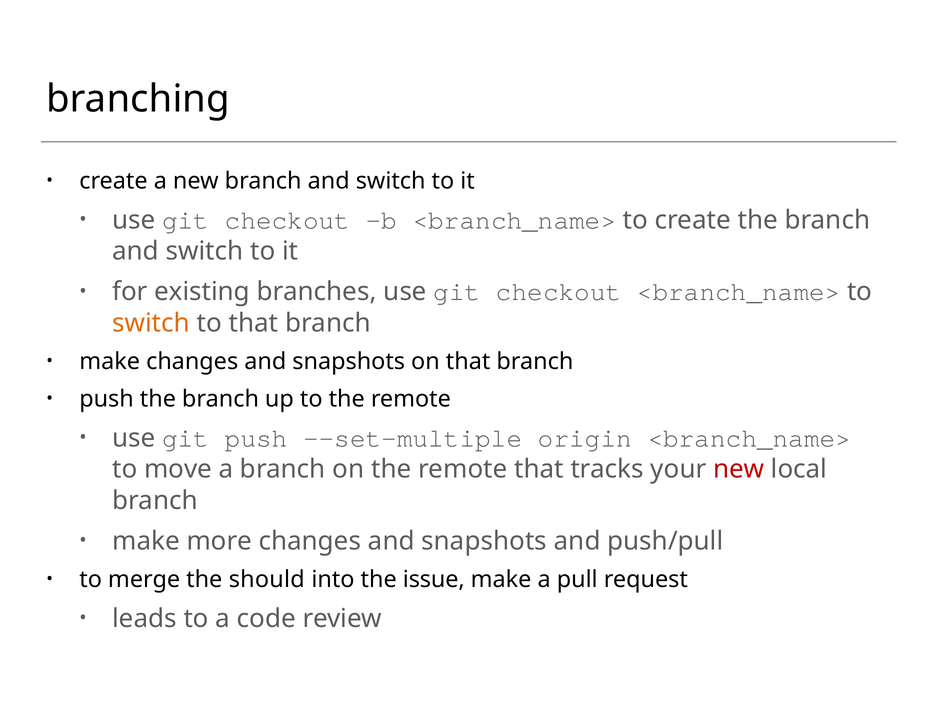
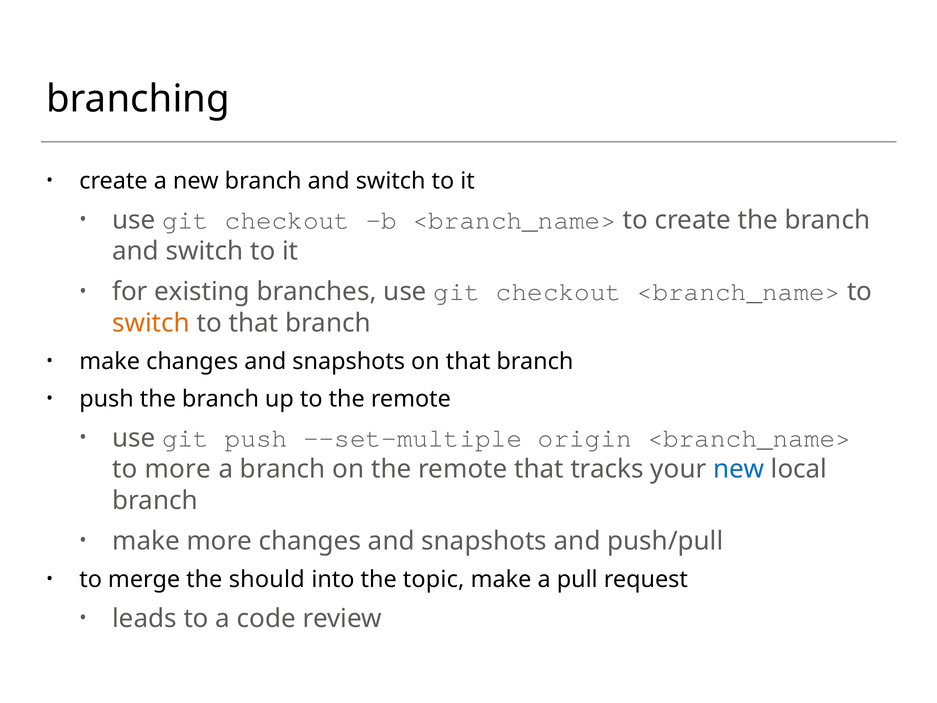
to move: move -> more (178, 469)
new colour: red -> blue (739, 469)
issue: issue -> topic (434, 579)
